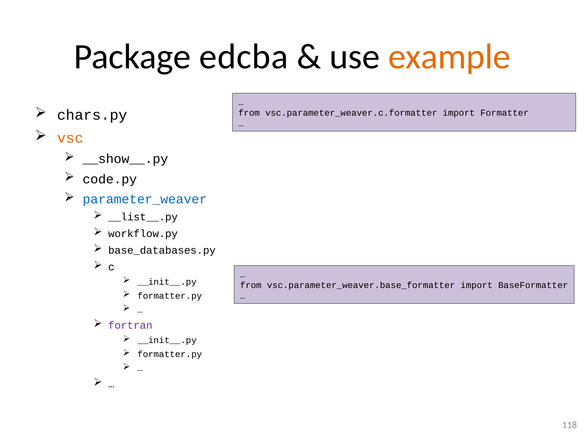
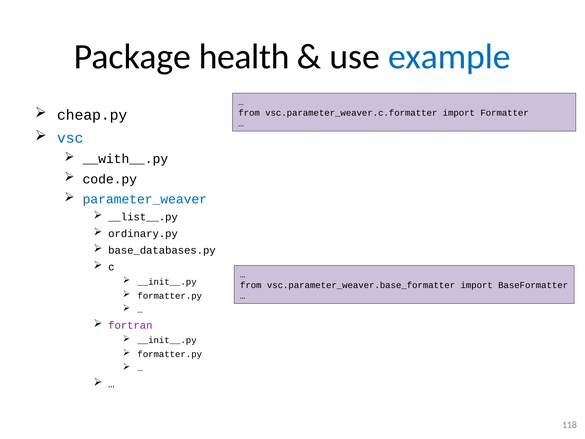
edcba: edcba -> health (244, 57)
example colour: orange -> blue (449, 57)
chars.py: chars.py -> cheap.py (92, 115)
vsc colour: orange -> blue (70, 138)
__show__.py: __show__.py -> __with__.py (125, 159)
workflow.py: workflow.py -> ordinary.py (143, 234)
